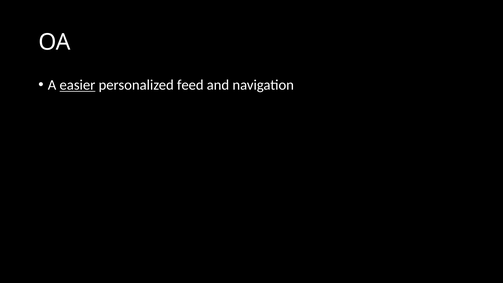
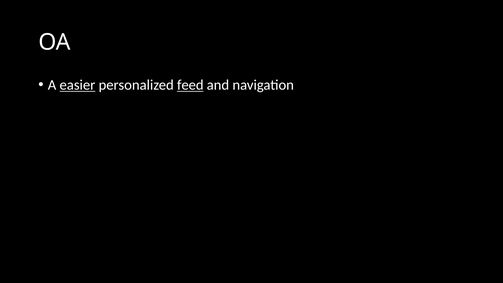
feed underline: none -> present (190, 85)
